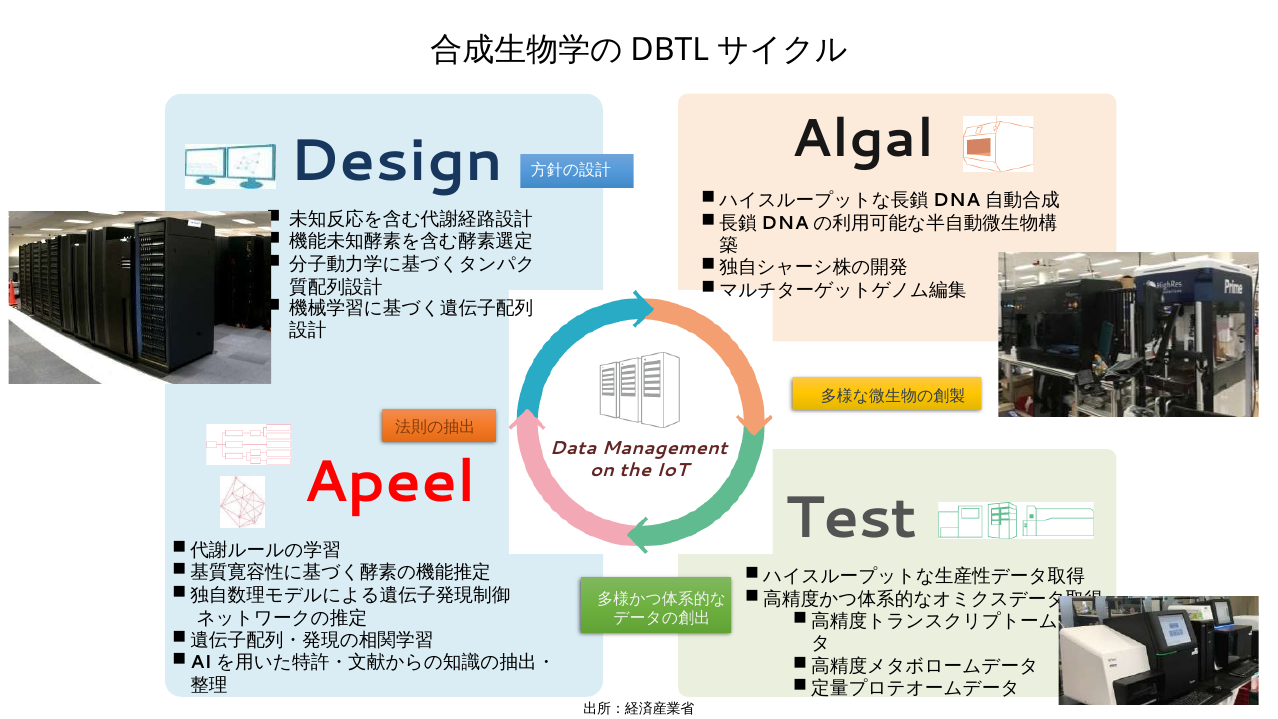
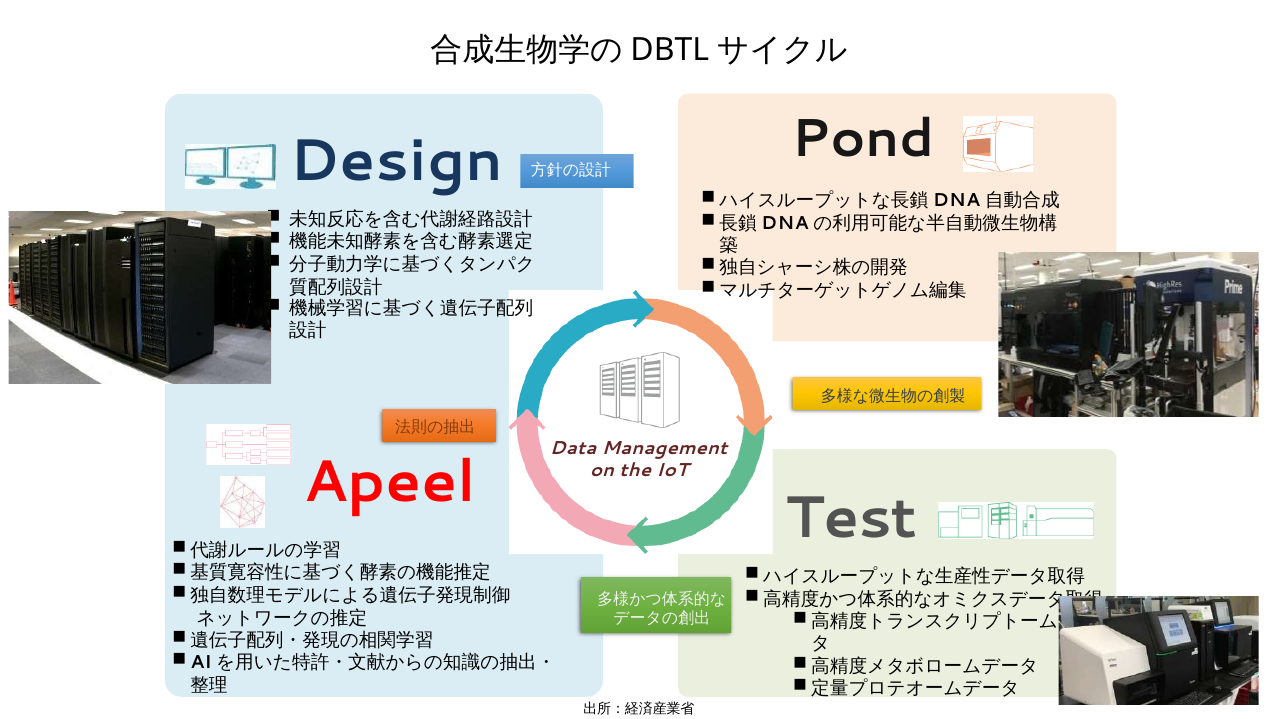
Algal: Algal -> Pond (863, 139)
